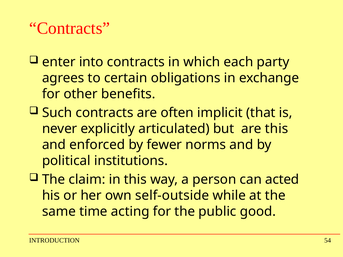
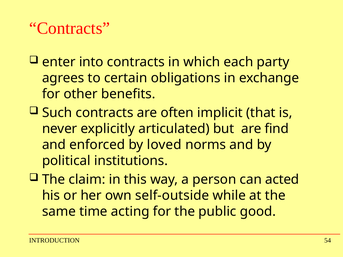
are this: this -> find (277, 129)
fewer: fewer -> loved (164, 145)
